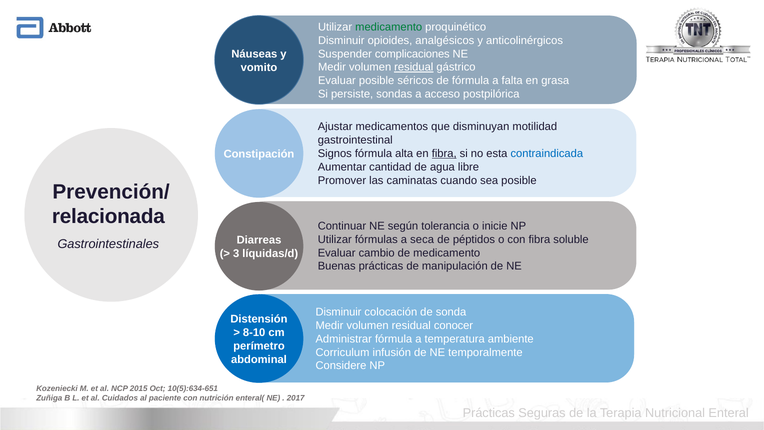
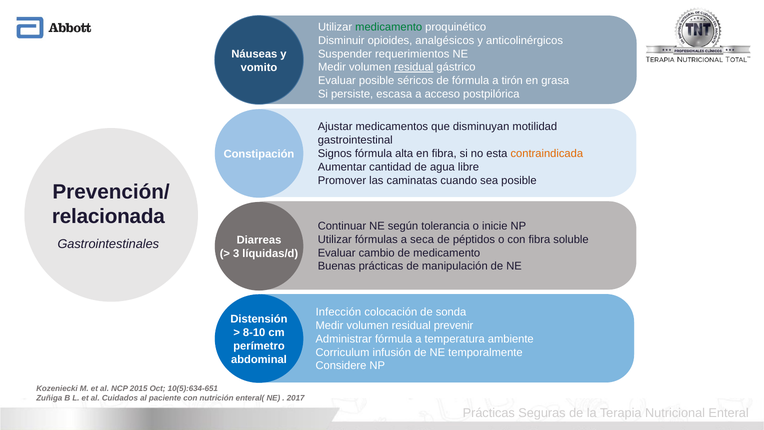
complicaciones: complicaciones -> requerimientos (412, 54)
falta: falta -> tirón (512, 81)
sondas: sondas -> escasa (394, 94)
fibra underline: present -> none (444, 153)
contraindicada colour: blue -> orange (547, 153)
Disminuir: Disminuir -> Infección (338, 312)
conocer: conocer -> prevenir (454, 325)
